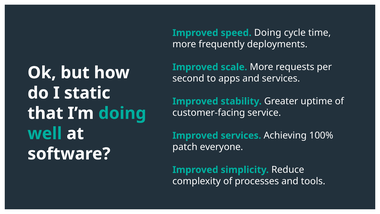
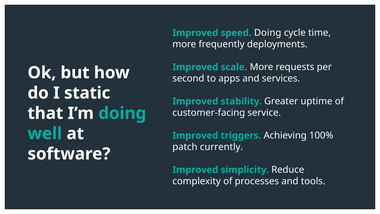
Improved services: services -> triggers (241, 135)
everyone: everyone -> currently (221, 147)
